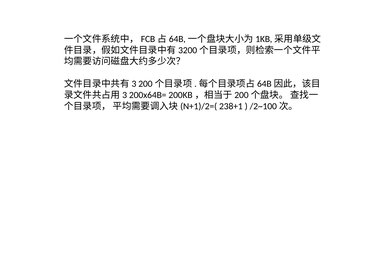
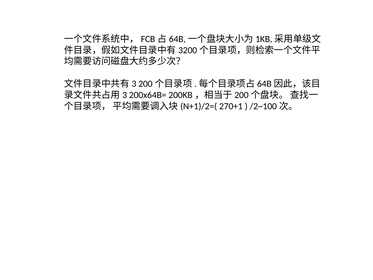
238+1: 238+1 -> 270+1 (231, 106)
